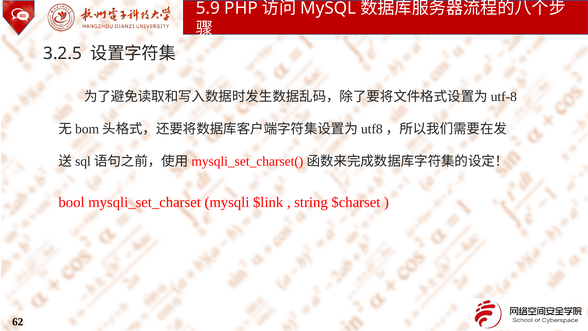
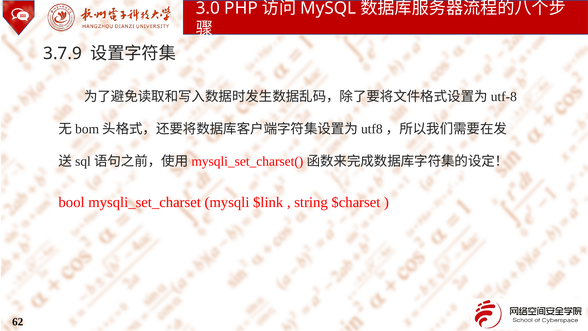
5.9: 5.9 -> 3.0 (208, 8)
3.2.5: 3.2.5 -> 3.7.9 (63, 53)
